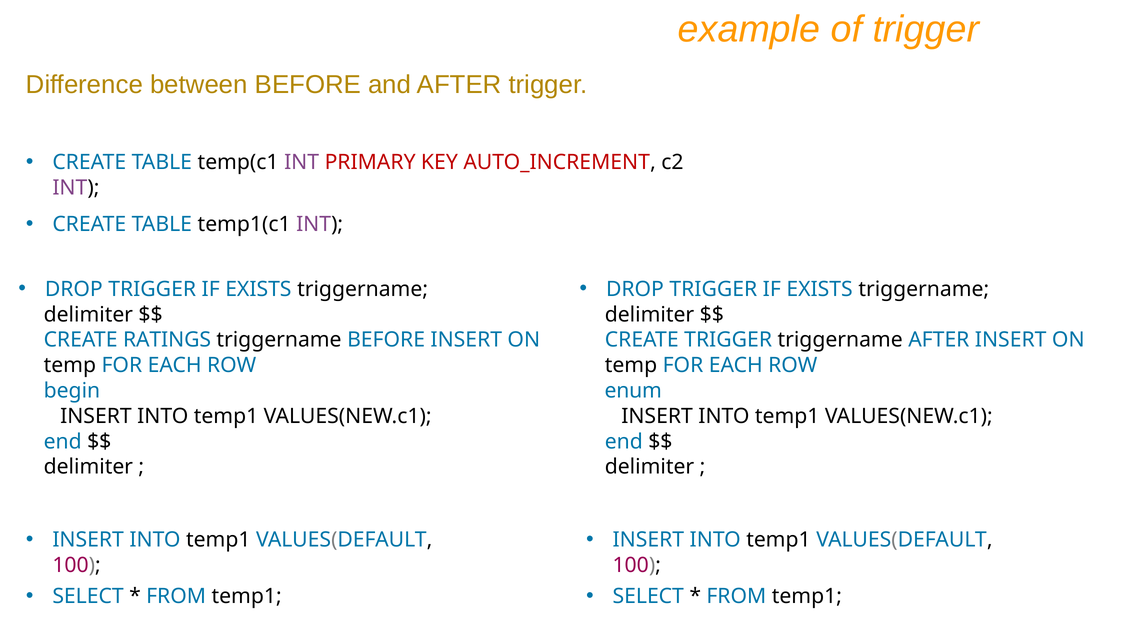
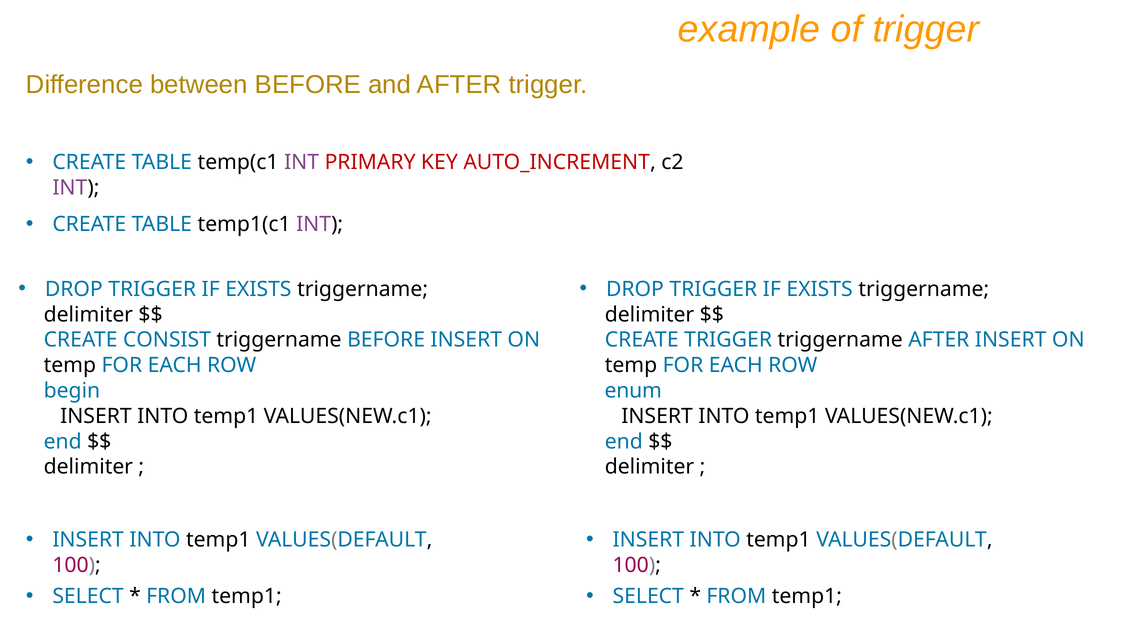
RATINGS: RATINGS -> CONSIST (167, 340)
